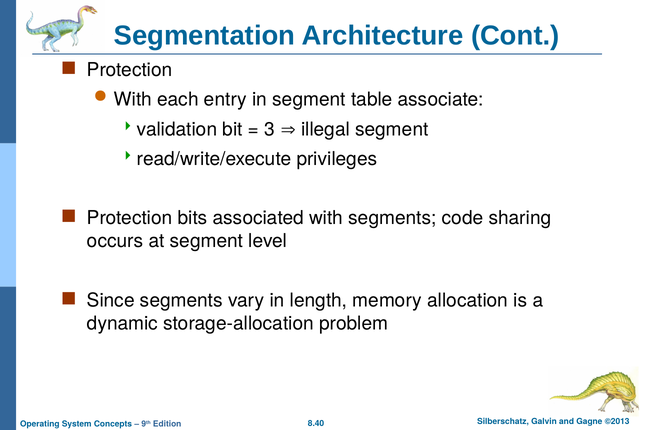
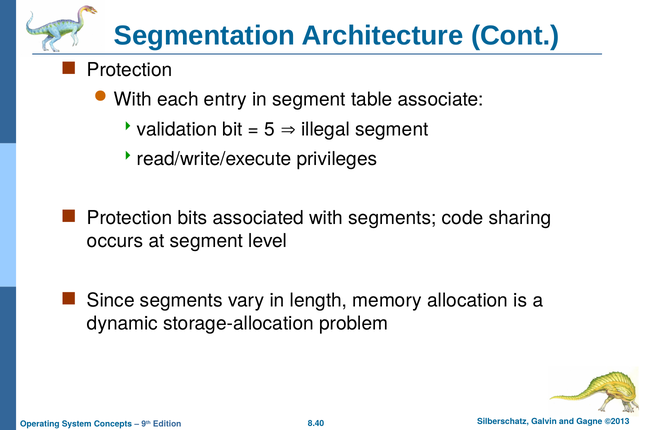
3: 3 -> 5 (270, 129)
